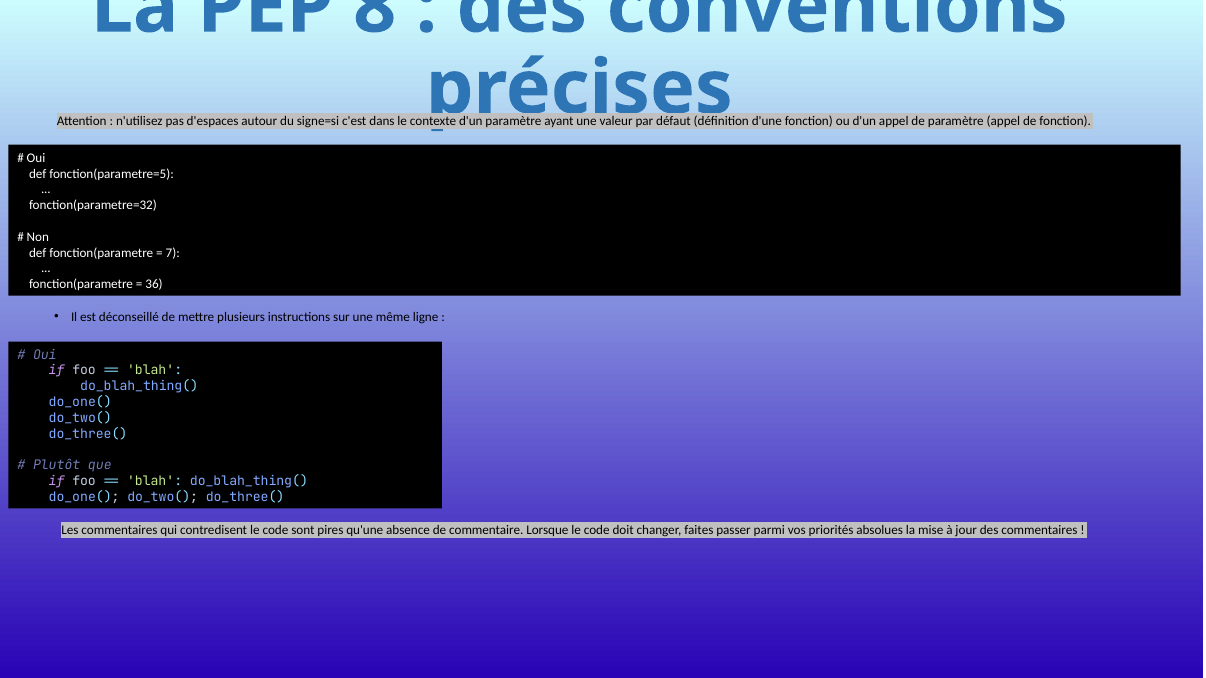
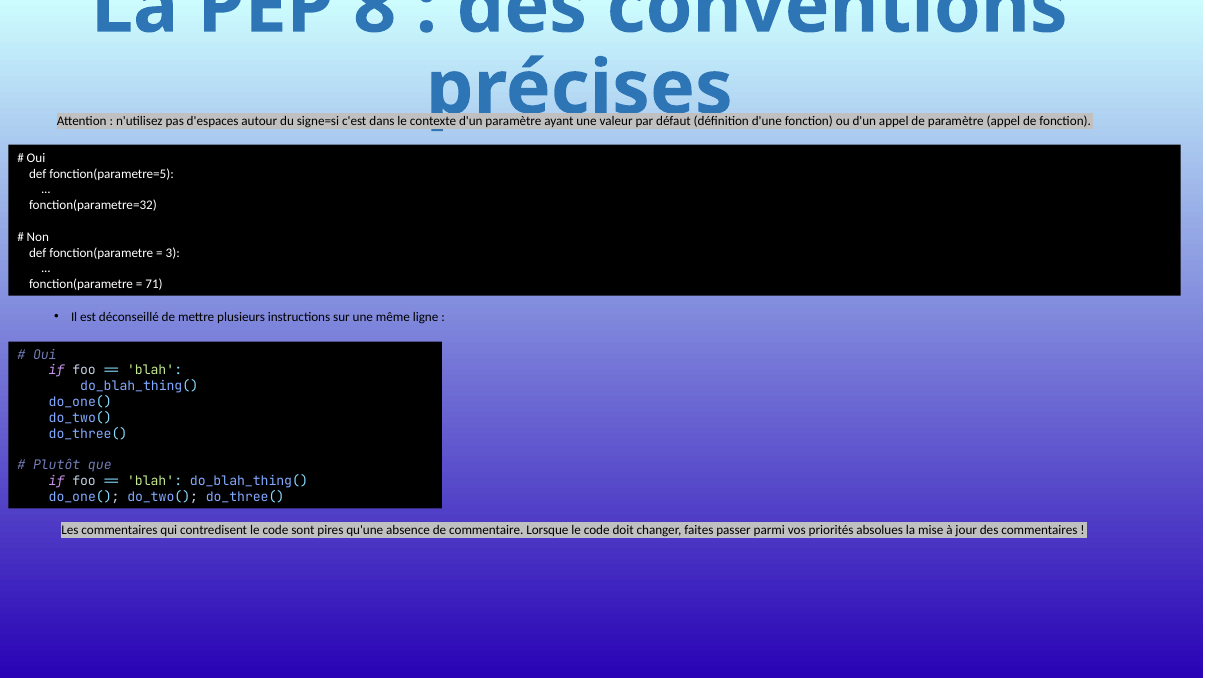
7: 7 -> 3 (173, 253)
36: 36 -> 71 (154, 284)
